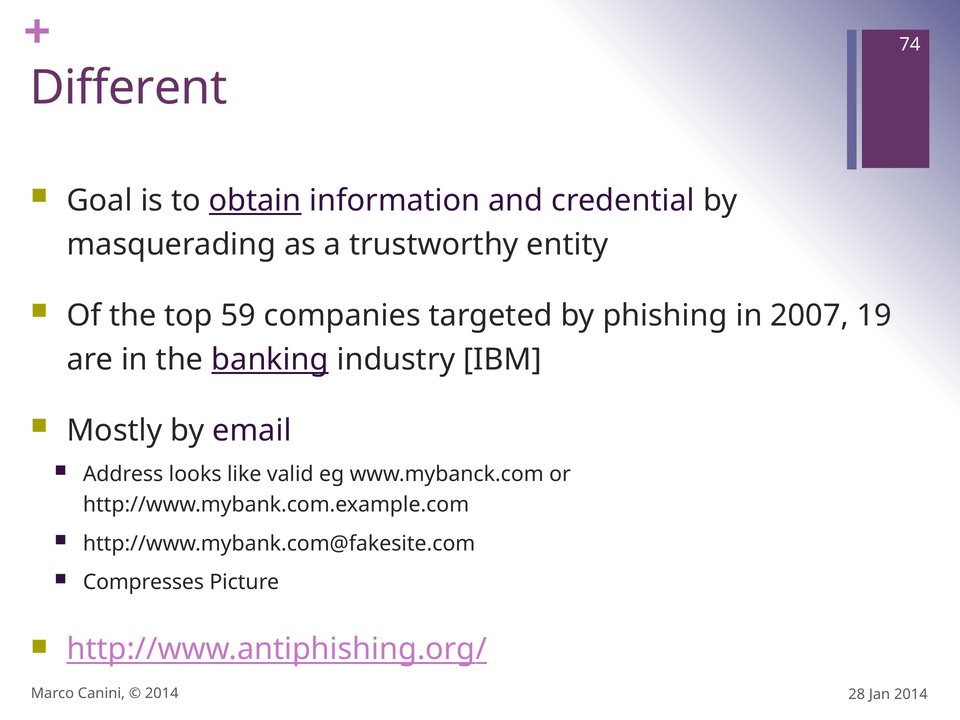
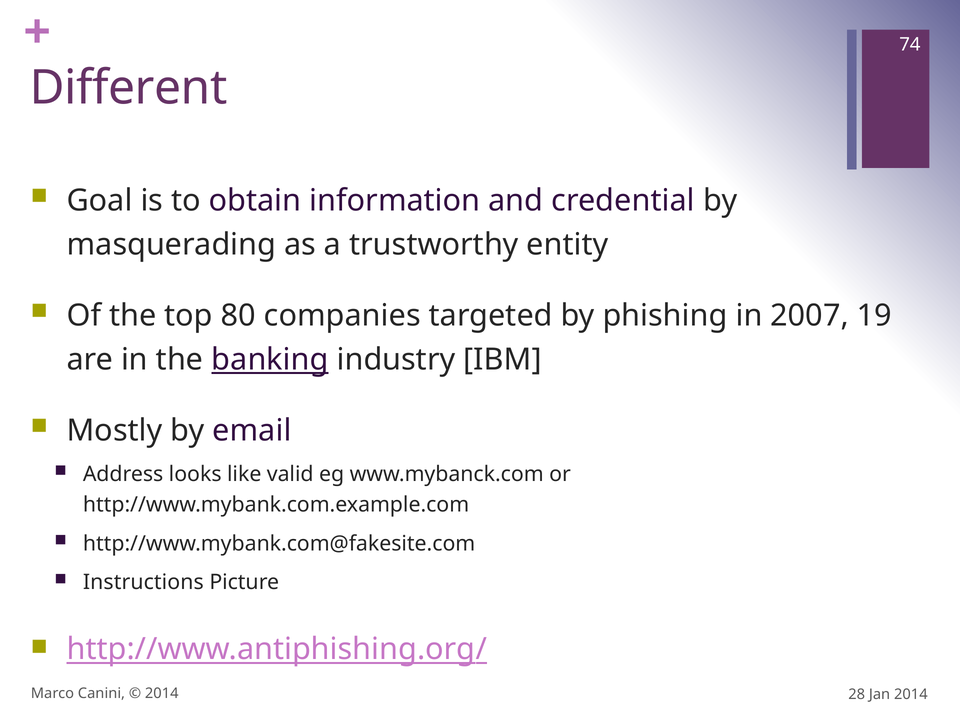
obtain underline: present -> none (255, 201)
59: 59 -> 80 (238, 316)
Compresses: Compresses -> Instructions (143, 582)
